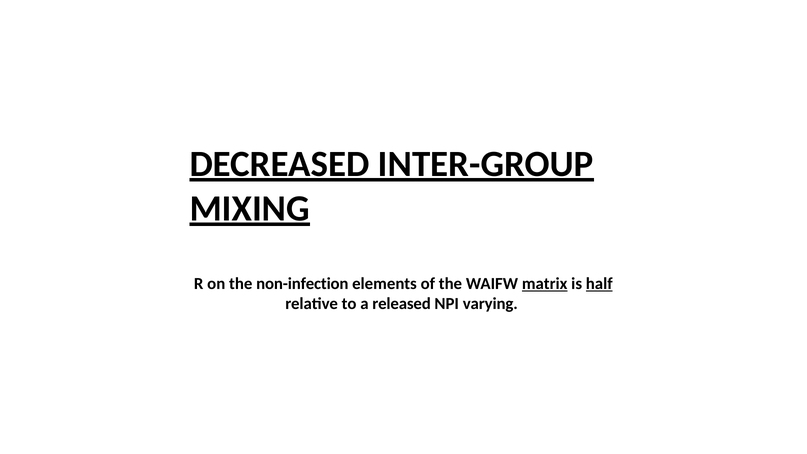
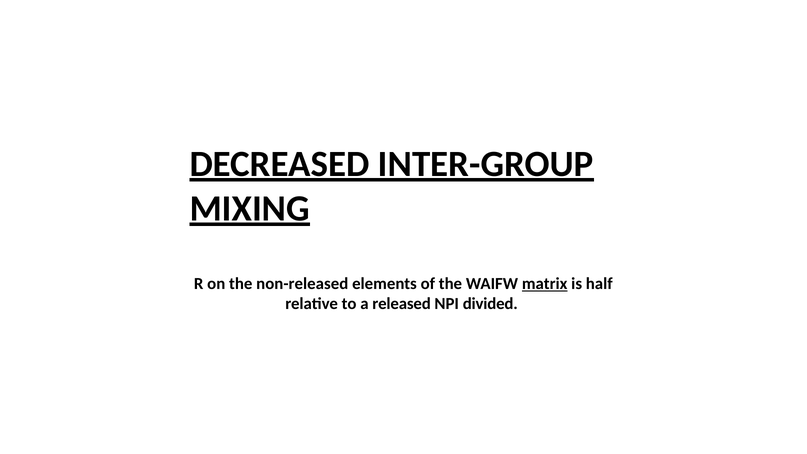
non-infection: non-infection -> non-released (302, 284)
half underline: present -> none (599, 284)
varying: varying -> divided (490, 304)
